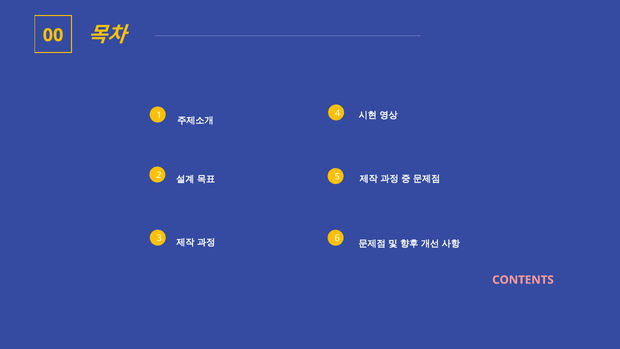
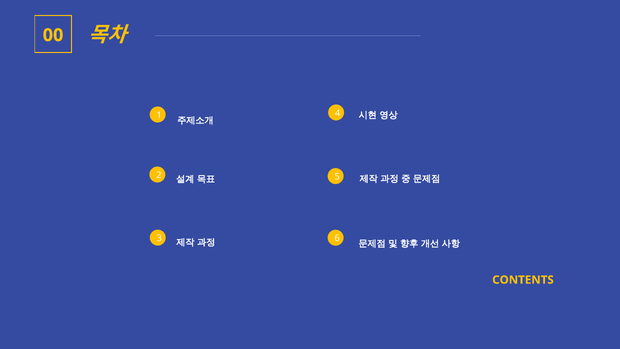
CONTENTS colour: pink -> yellow (523, 280)
